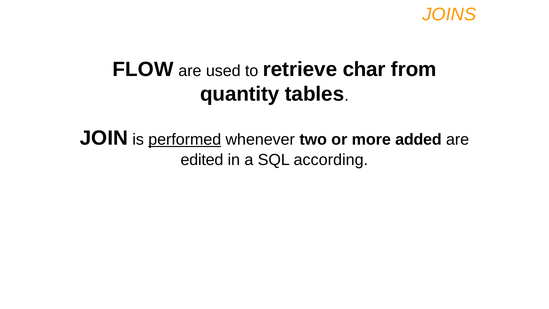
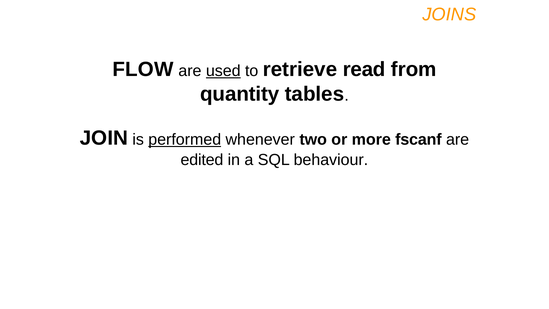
used underline: none -> present (223, 71)
char: char -> read (364, 69)
added: added -> fscanf (418, 140)
according: according -> behaviour (331, 160)
